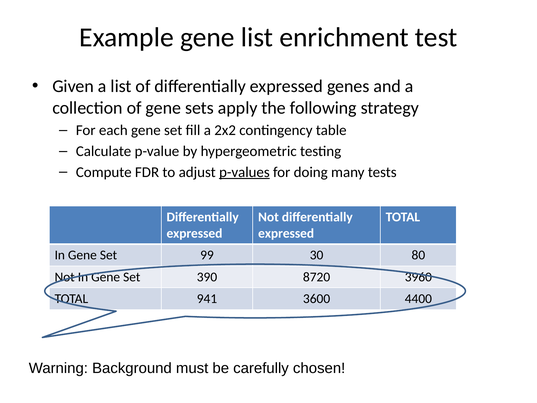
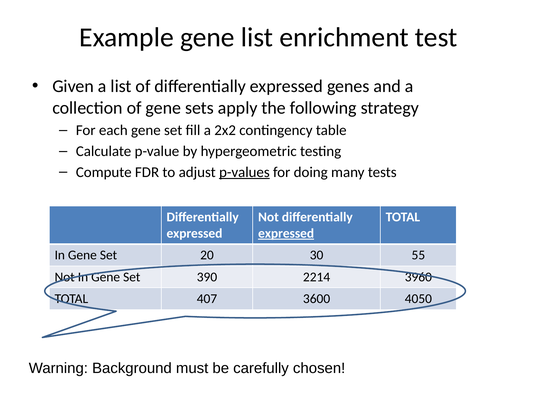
expressed underline: none -> present (286, 233)
99: 99 -> 20 (207, 255)
80: 80 -> 55 (418, 255)
8720: 8720 -> 2214 (317, 277)
941: 941 -> 407 (207, 299)
4400: 4400 -> 4050 (418, 299)
